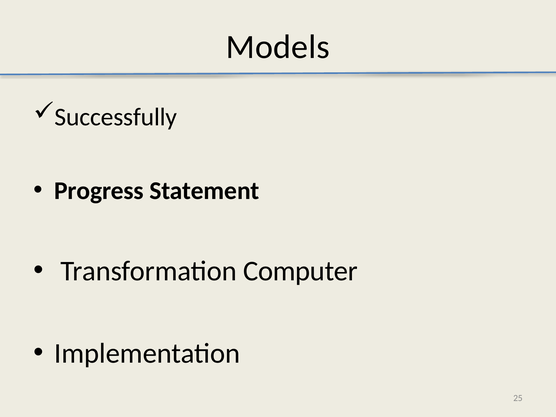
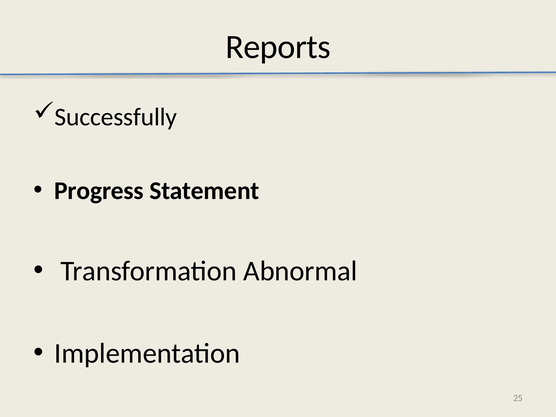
Models: Models -> Reports (278, 47)
Computer: Computer -> Abnormal (300, 271)
